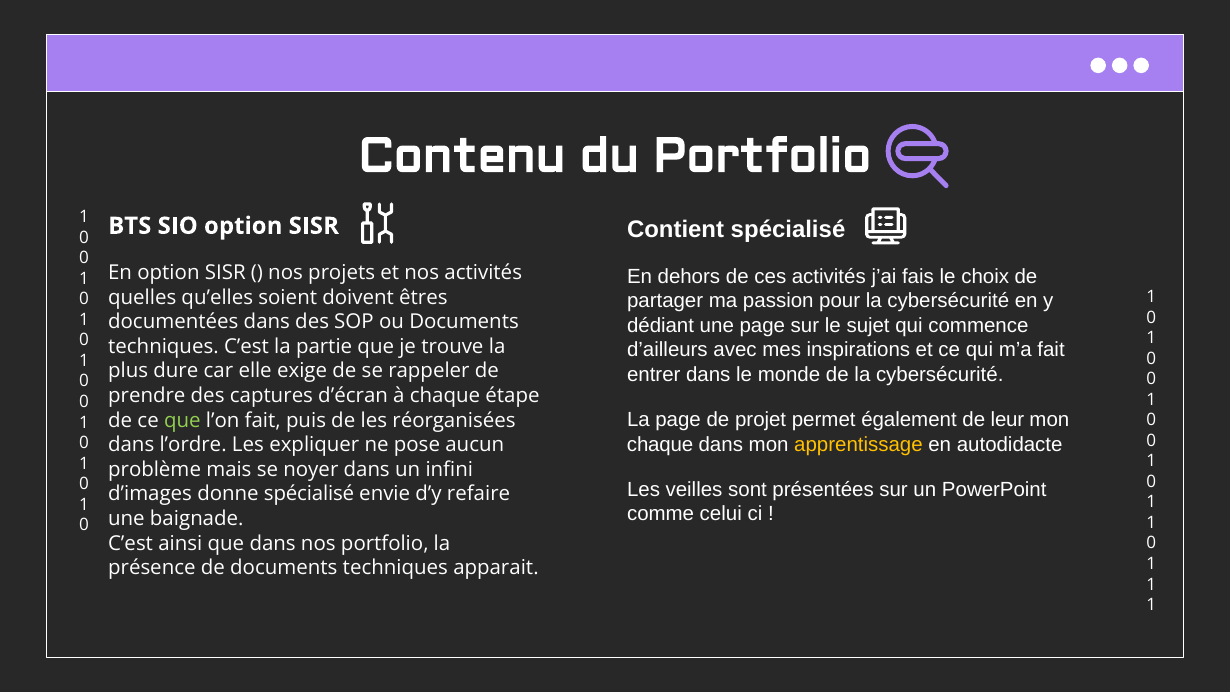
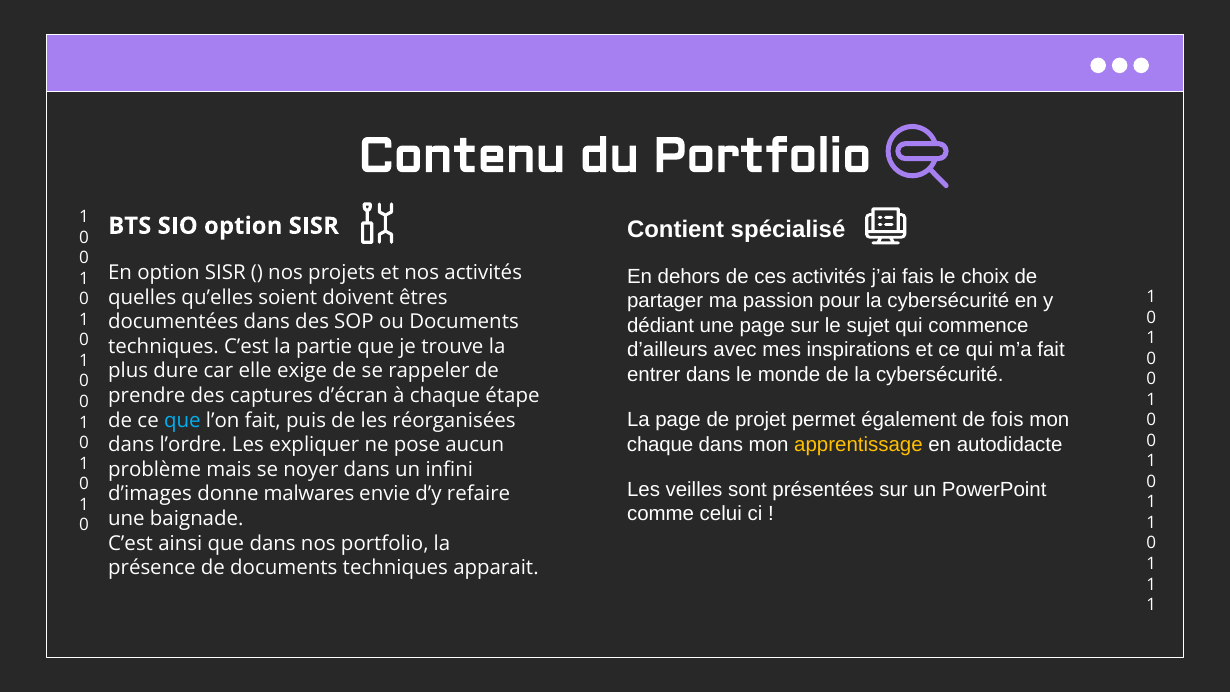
leur: leur -> fois (1007, 420)
que colour: light green -> light blue (182, 420)
donne spécialisé: spécialisé -> malwares (309, 494)
